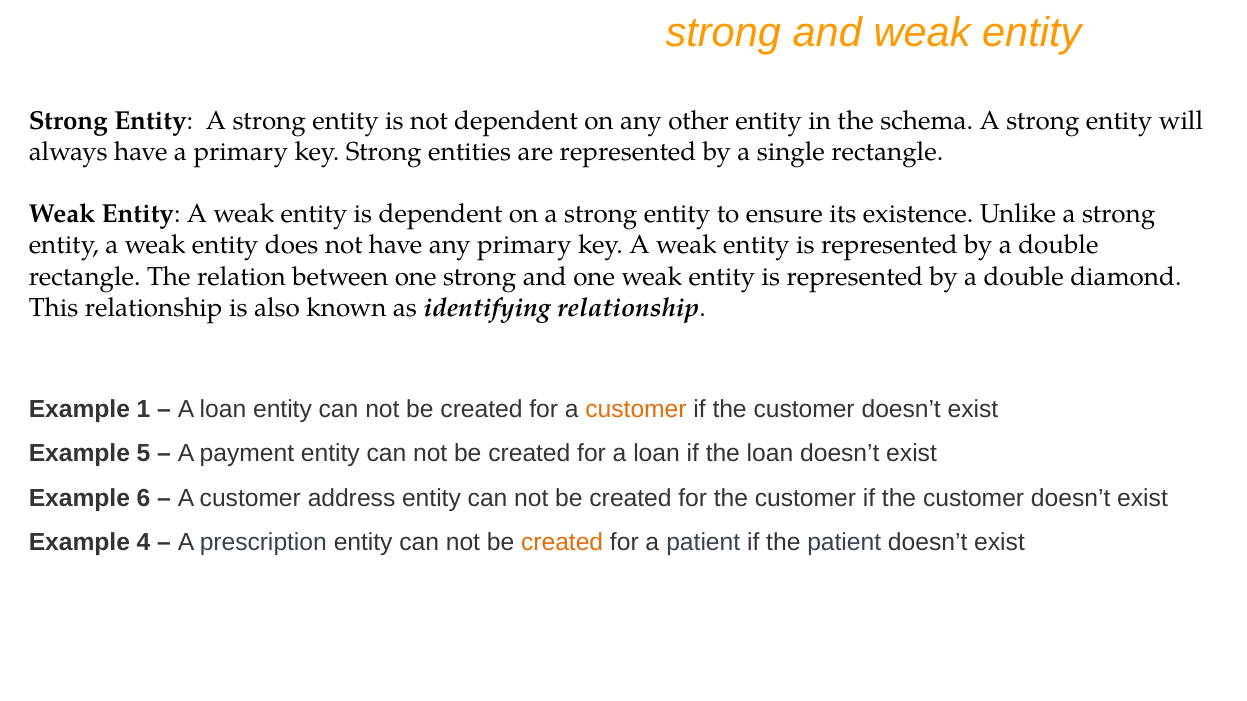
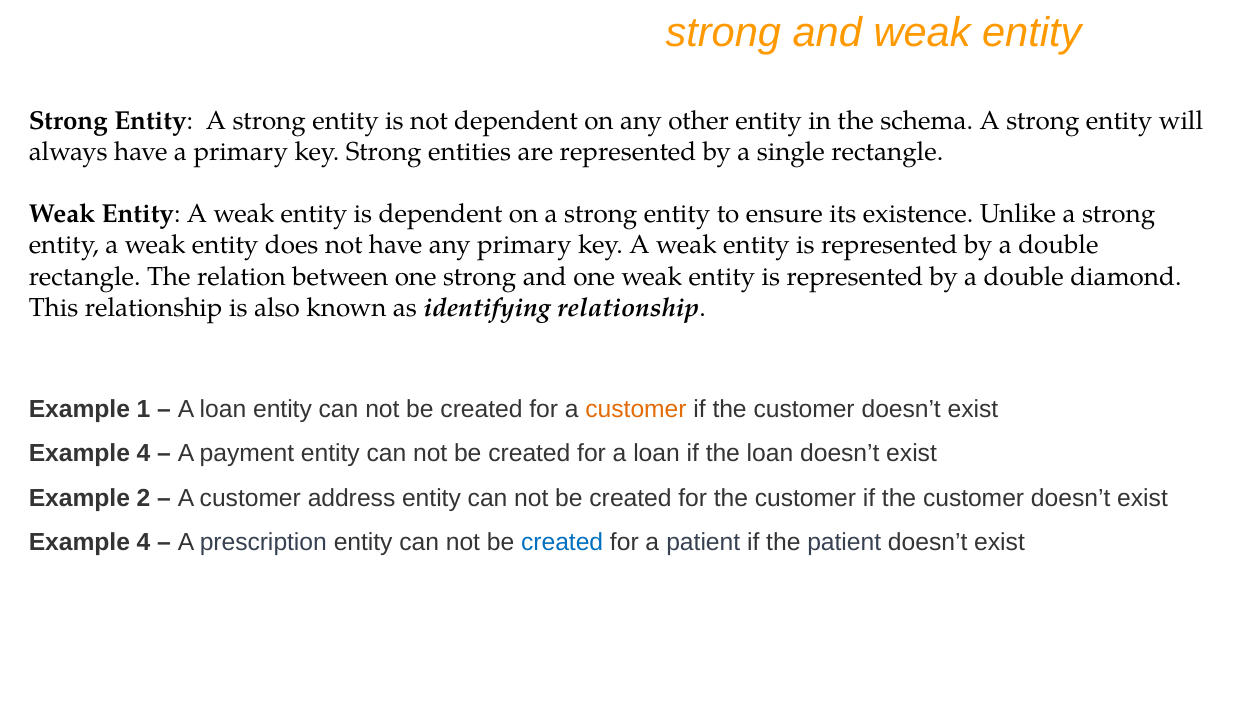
5: 5 -> 4 (144, 454)
6: 6 -> 2 (144, 498)
created colour: orange -> blue (562, 543)
